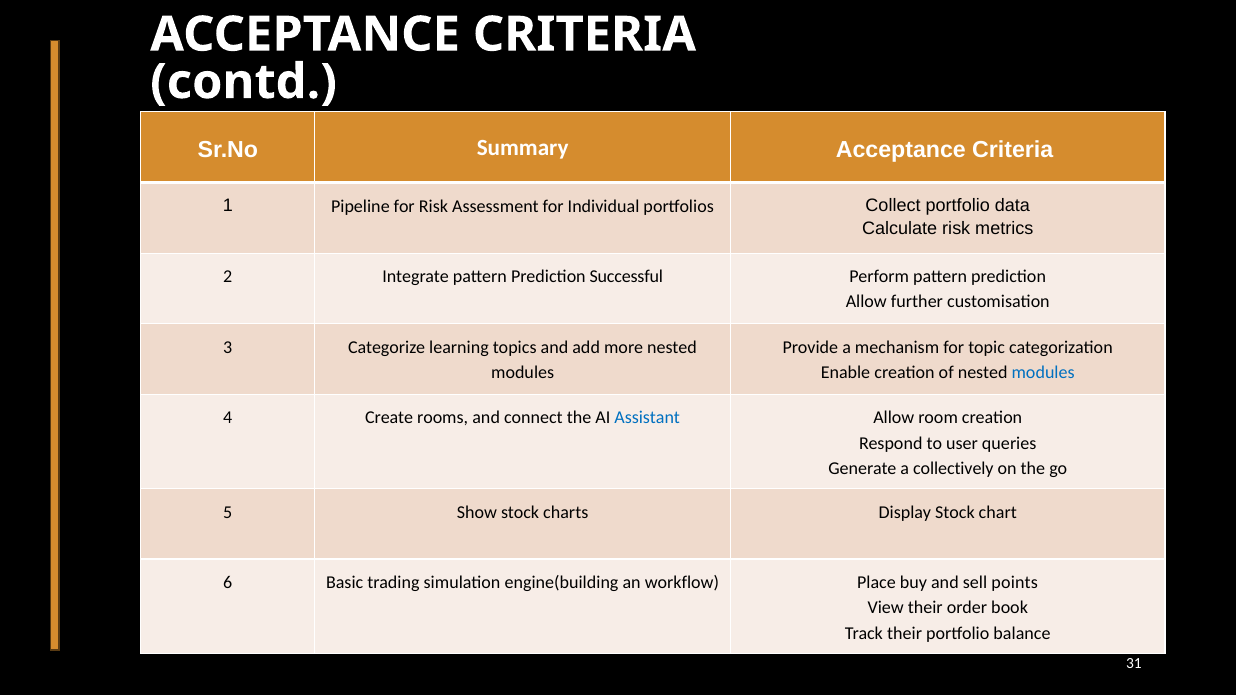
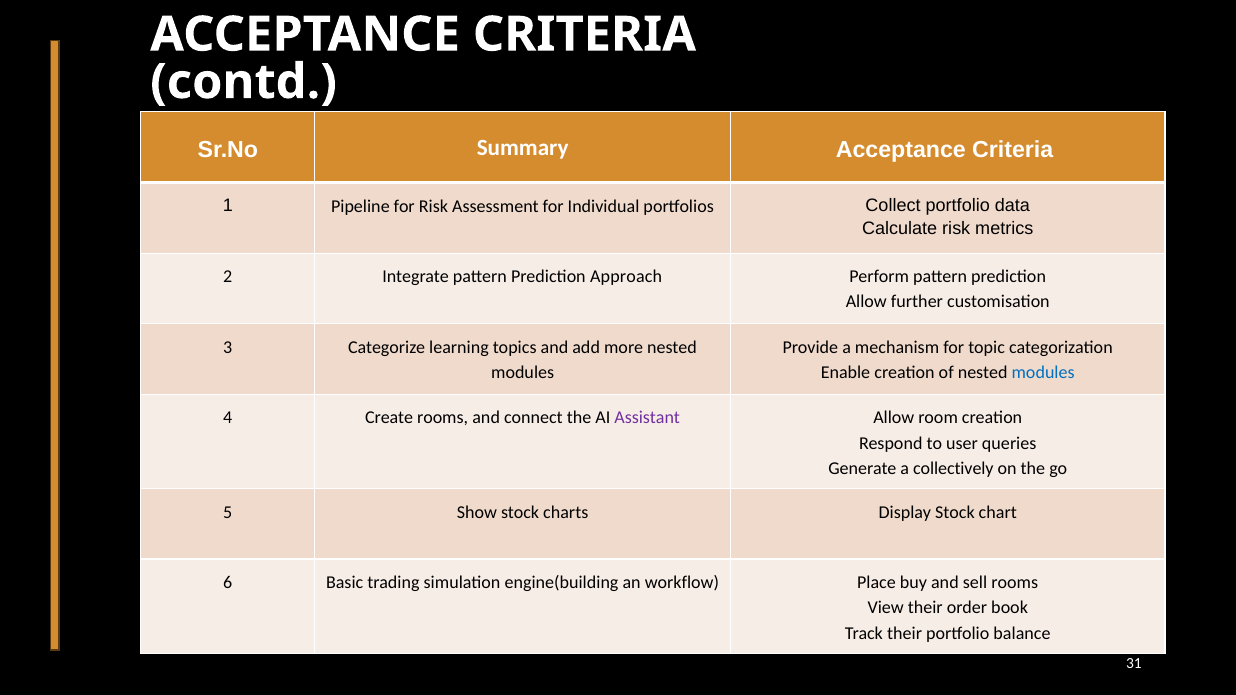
Successful: Successful -> Approach (626, 277)
Assistant colour: blue -> purple (647, 418)
sell points: points -> rooms (1015, 583)
